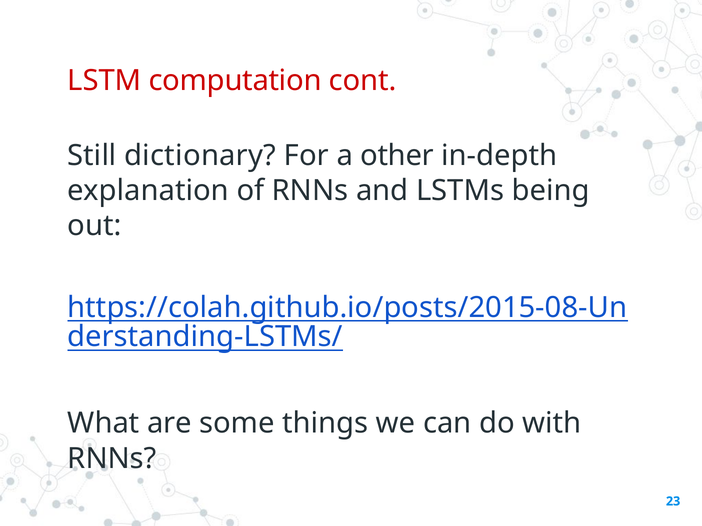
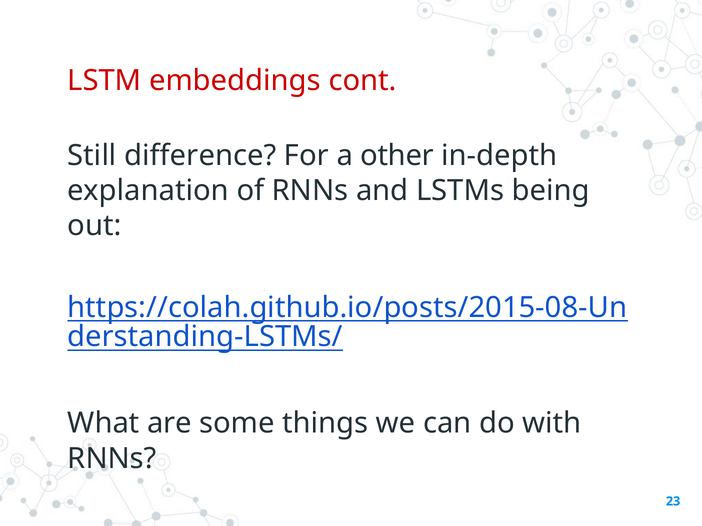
computation: computation -> embeddings (235, 81)
dictionary: dictionary -> difference (200, 156)
